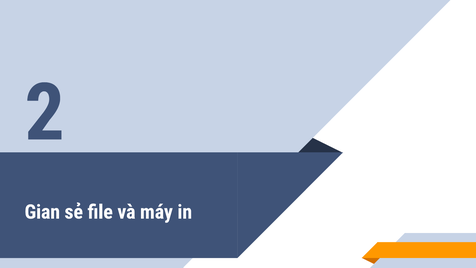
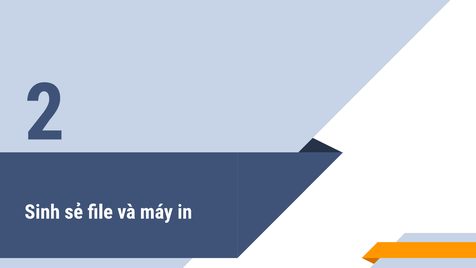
Gian: Gian -> Sinh (42, 212)
